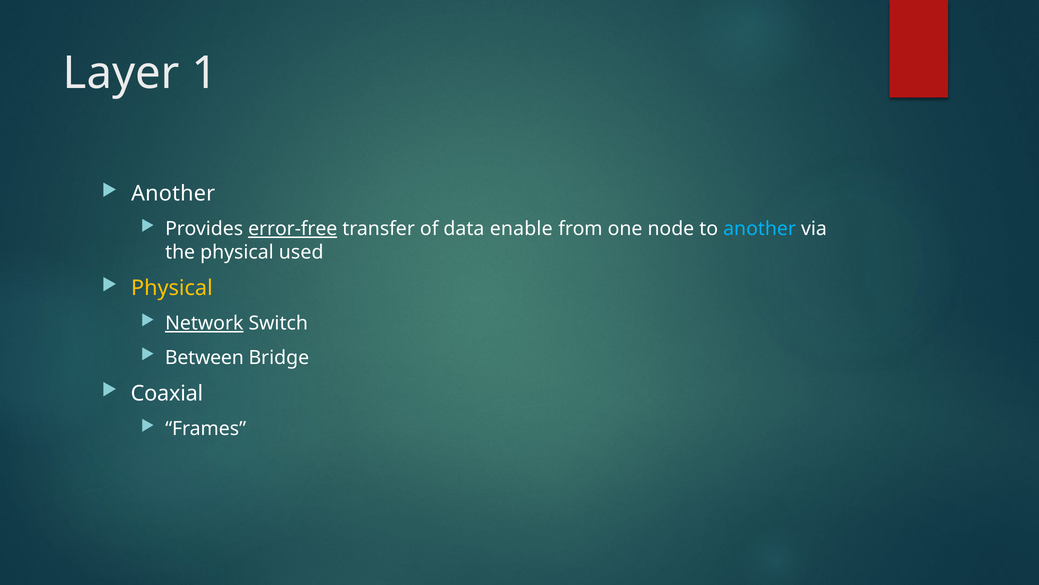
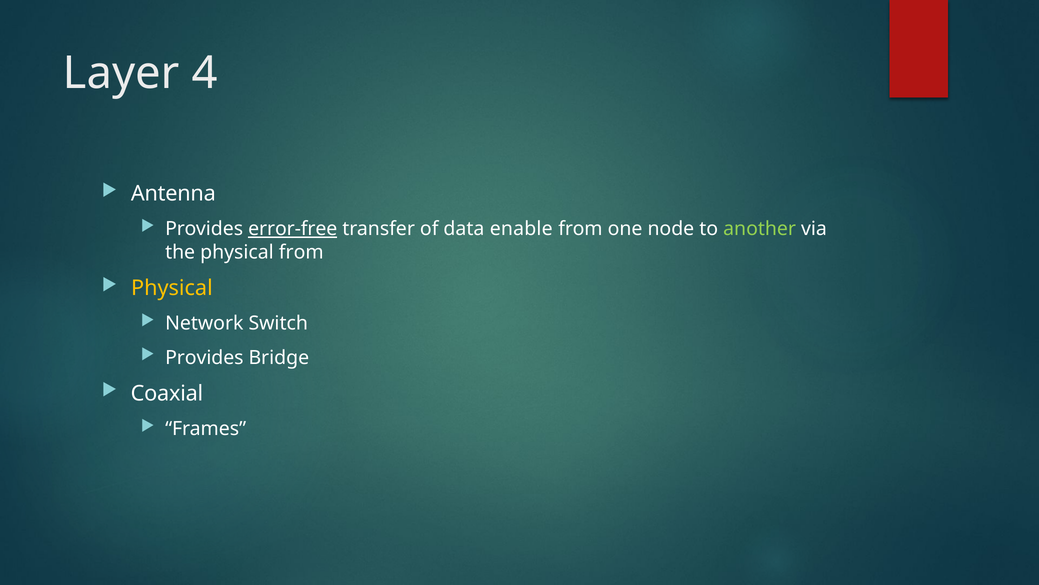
1: 1 -> 4 (205, 73)
Another: Another -> Antenna (173, 193)
another colour: light blue -> light green (760, 229)
physical used: used -> from (301, 252)
Network underline: present -> none (204, 323)
Between: Between -> Provides (204, 357)
